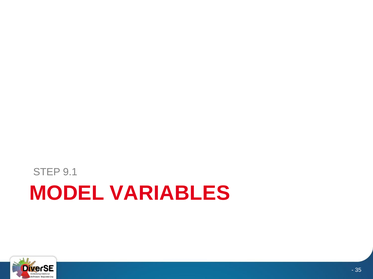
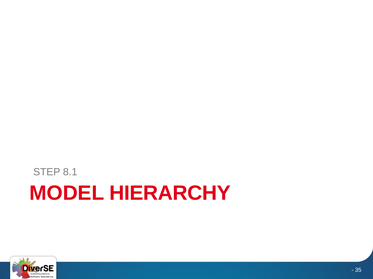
9.1: 9.1 -> 8.1 (70, 172)
VARIABLES: VARIABLES -> HIERARCHY (170, 194)
